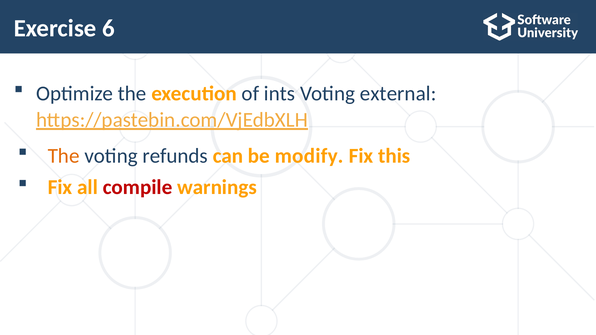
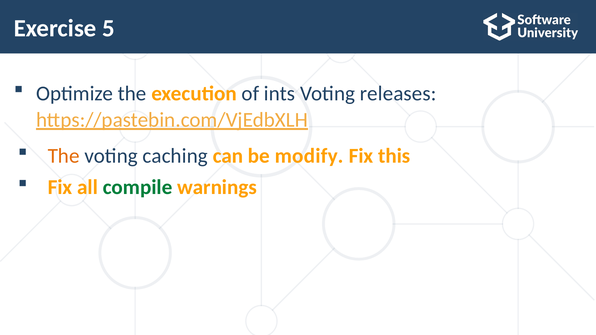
6: 6 -> 5 (108, 28)
external: external -> releases (398, 93)
refunds: refunds -> caching (175, 156)
compile colour: red -> green (138, 188)
